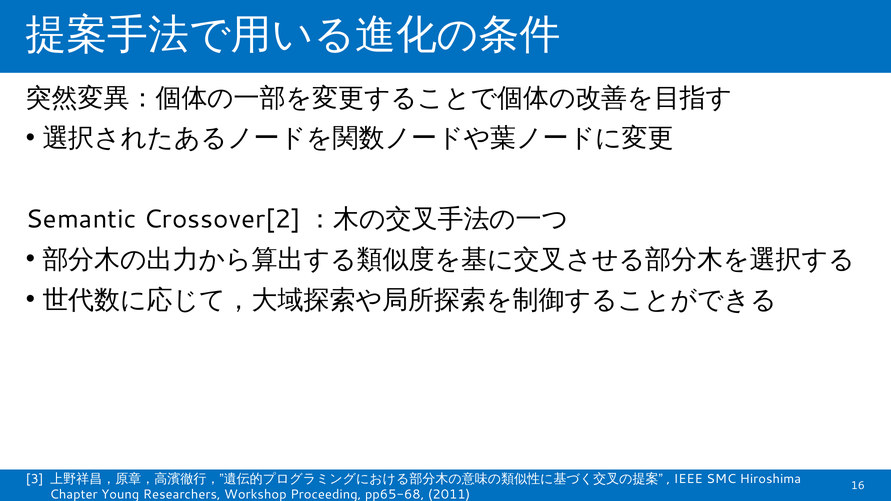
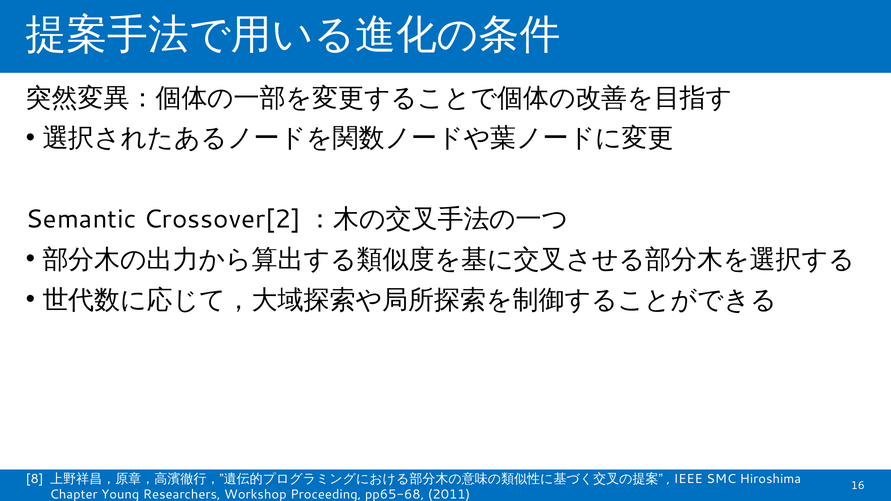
3: 3 -> 8 (35, 479)
